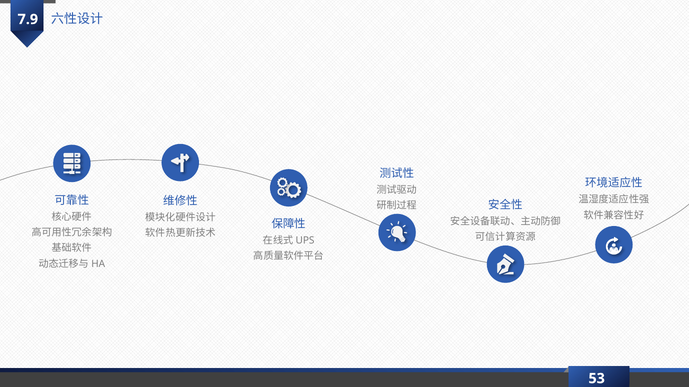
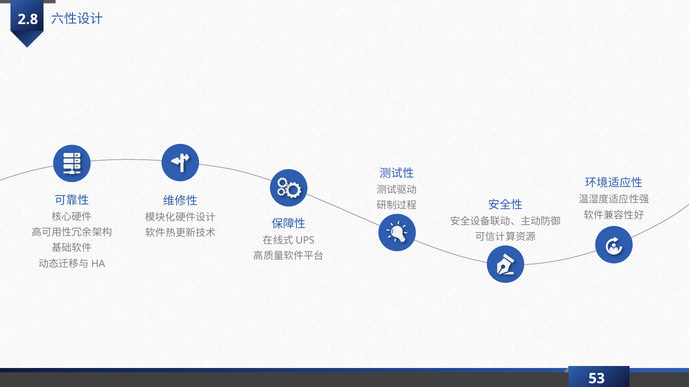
7.9: 7.9 -> 2.8 (28, 19)
